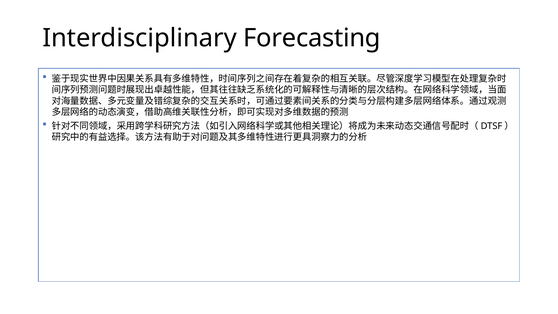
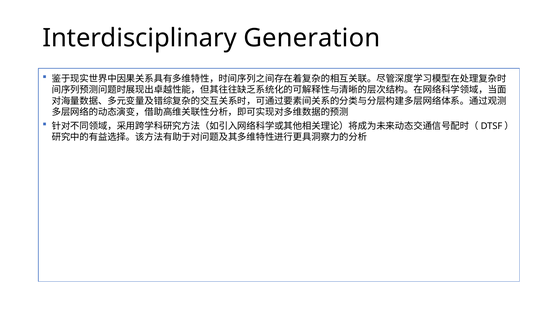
Forecasting: Forecasting -> Generation (312, 38)
